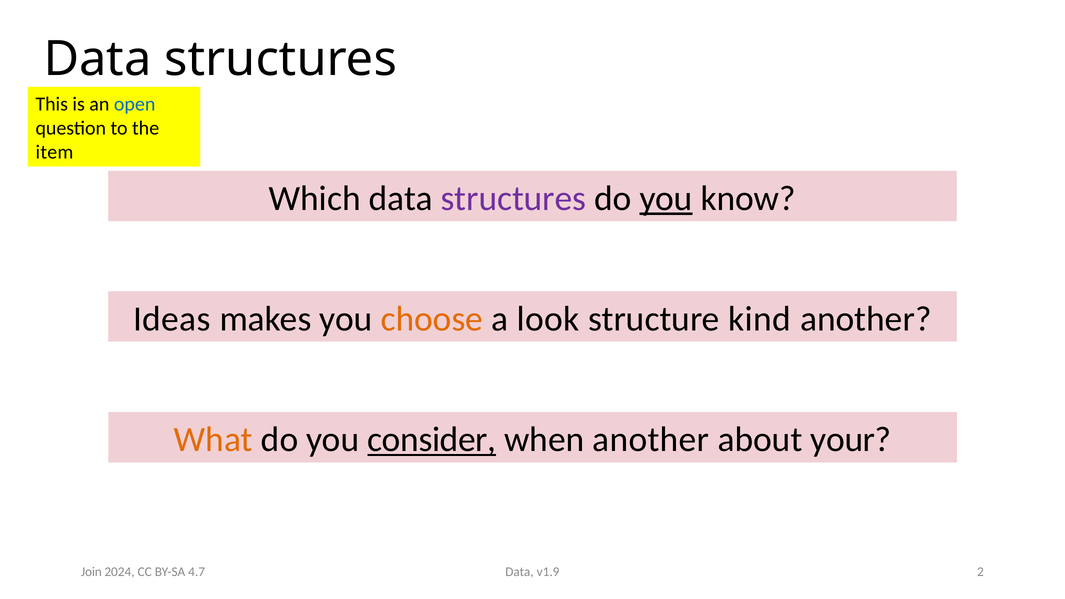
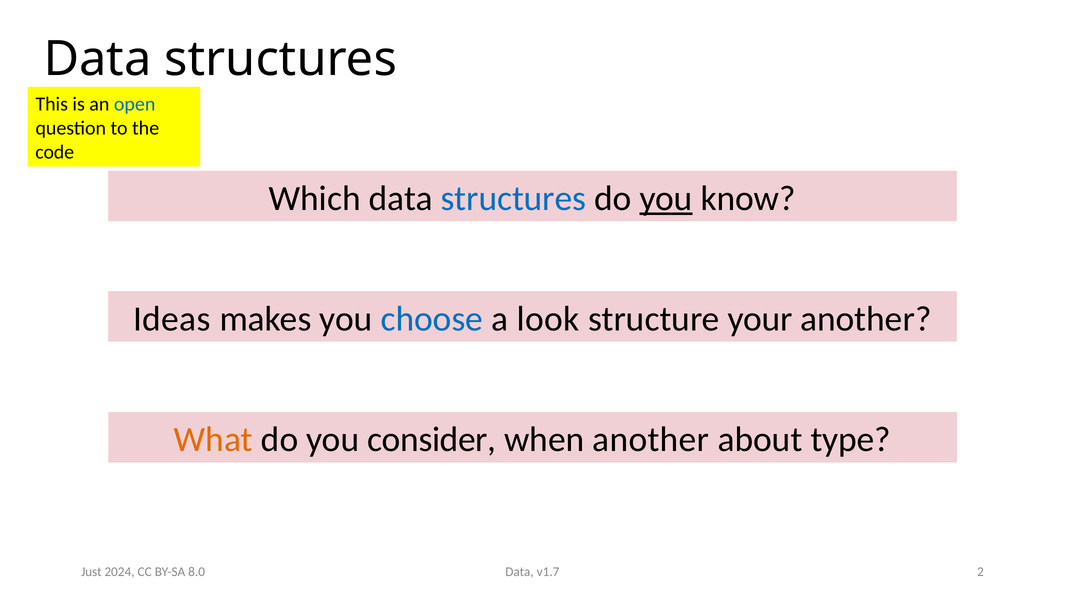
item: item -> code (55, 152)
structures colour: purple -> blue (513, 199)
choose colour: orange -> blue (432, 319)
kind: kind -> your (760, 319)
consider underline: present -> none (432, 440)
your: your -> type (851, 440)
v1.9: v1.9 -> v1.7 (548, 572)
Join: Join -> Just (91, 572)
4.7: 4.7 -> 8.0 (197, 572)
